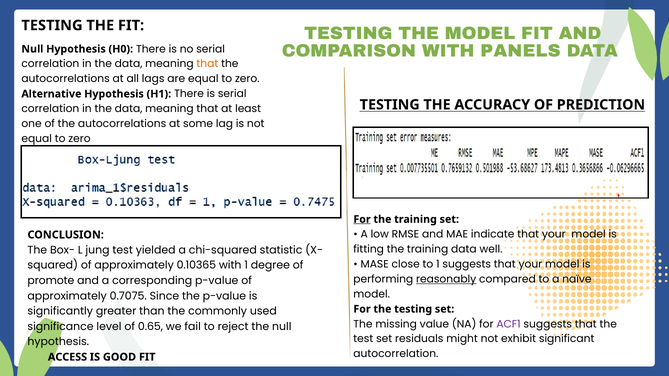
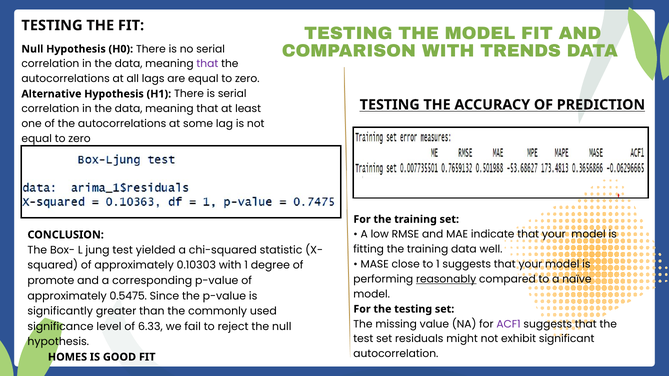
PANELS: PANELS -> TRENDS (521, 51)
that colour: orange -> purple (207, 64)
For underline: present -> none (362, 219)
0.10365: 0.10365 -> 0.10303 (196, 266)
0.7075: 0.7075 -> 0.5475 (128, 296)
0.65: 0.65 -> 6.33 (150, 327)
ACCESS: ACCESS -> HOMES (67, 357)
